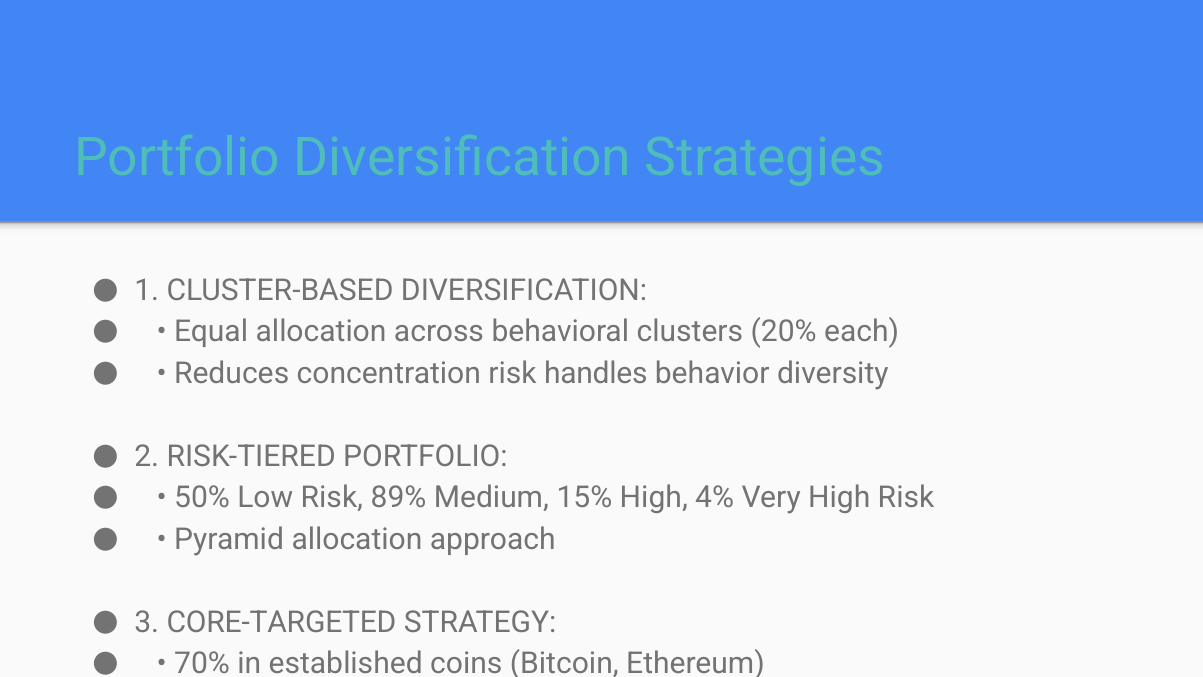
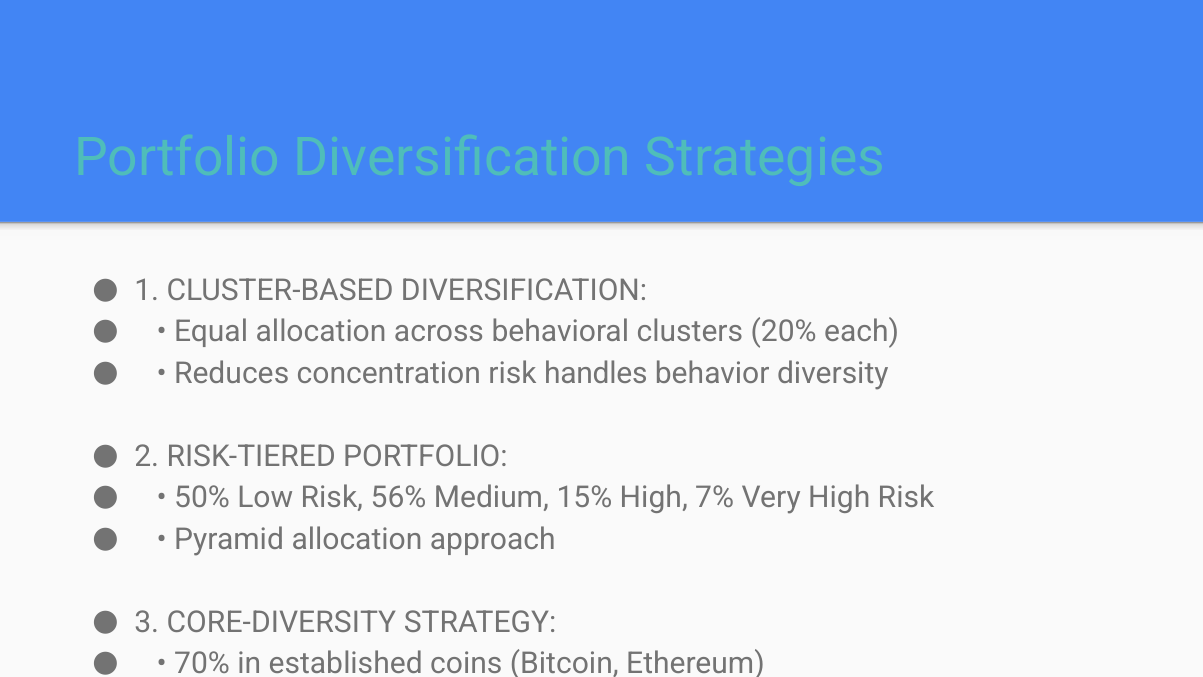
89%: 89% -> 56% (399, 498)
4%: 4% -> 7% (715, 498)
CORE-TARGETED: CORE-TARGETED -> CORE-DIVERSITY (281, 622)
